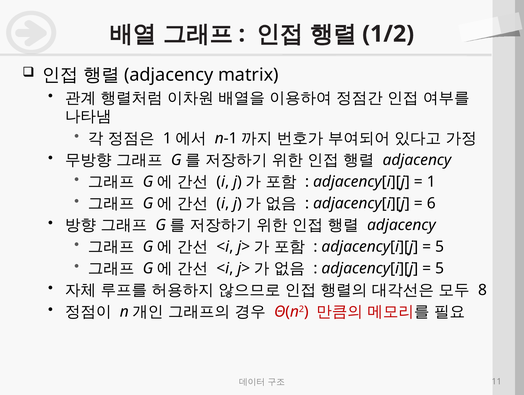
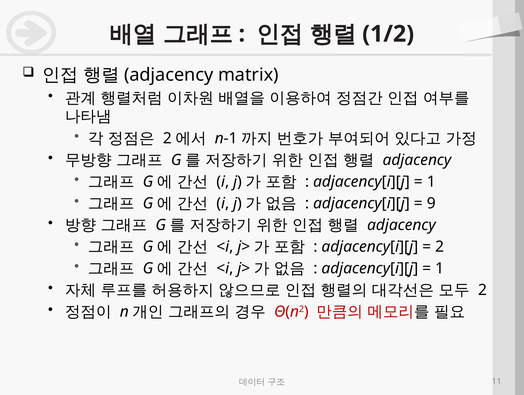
1: 1 -> 2 (167, 138)
6: 6 -> 9 (431, 203)
5: 5 -> 2 (440, 247)
5: 5 -> 1 (440, 269)
8: 8 -> 2 (482, 290)
